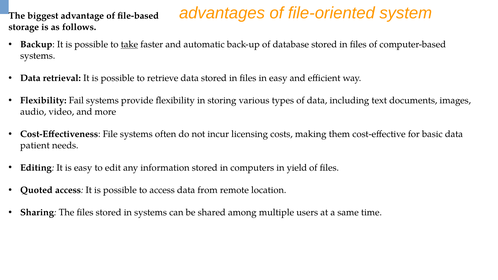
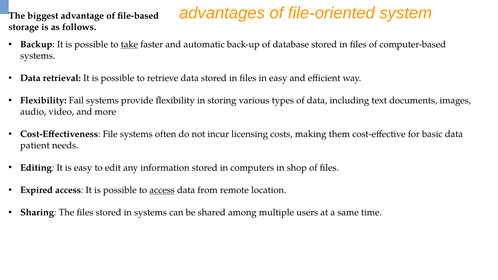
yield: yield -> shop (297, 168)
Quoted: Quoted -> Expired (37, 190)
access underline: none -> present (162, 190)
